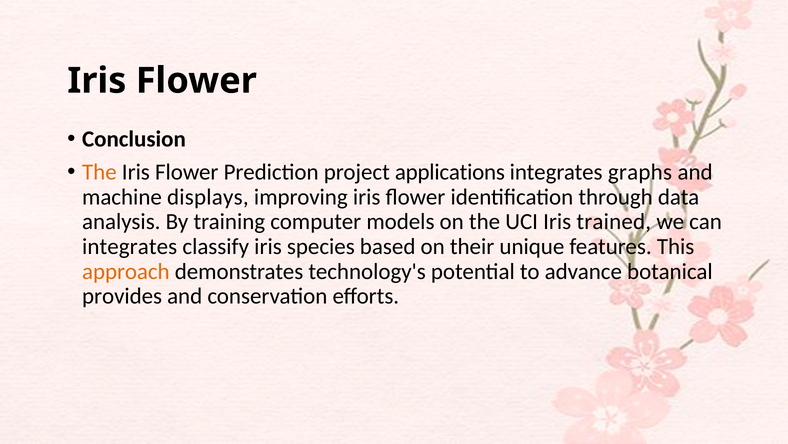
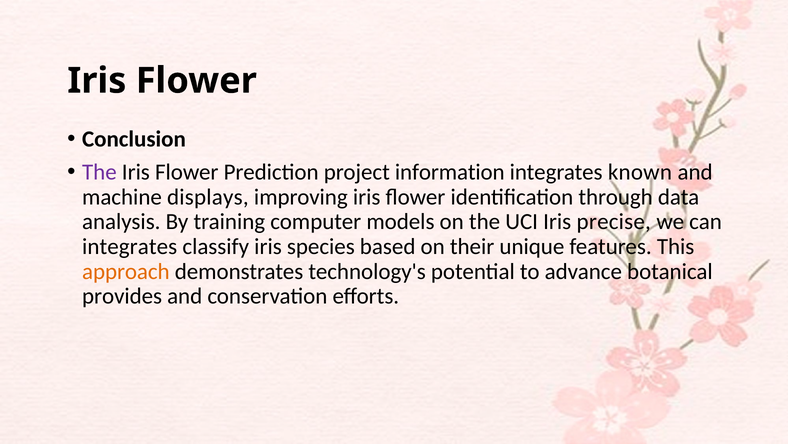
The colour: orange -> purple (99, 172)
applications: applications -> information (450, 172)
graphs: graphs -> known (640, 172)
trained: trained -> precise (614, 221)
